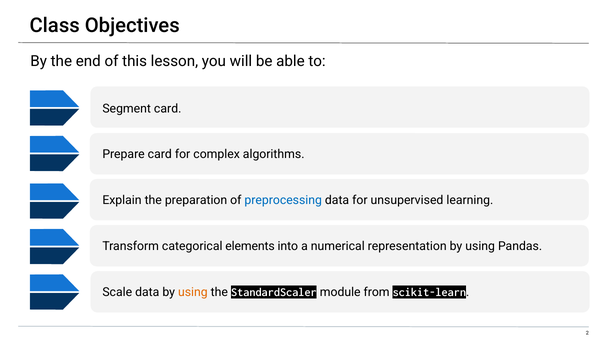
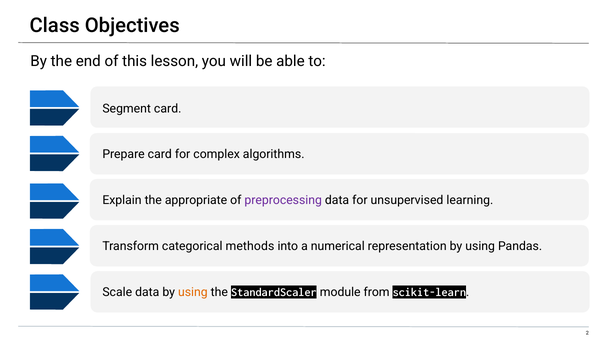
preparation: preparation -> appropriate (196, 200)
preprocessing colour: blue -> purple (283, 200)
elements: elements -> methods (250, 246)
